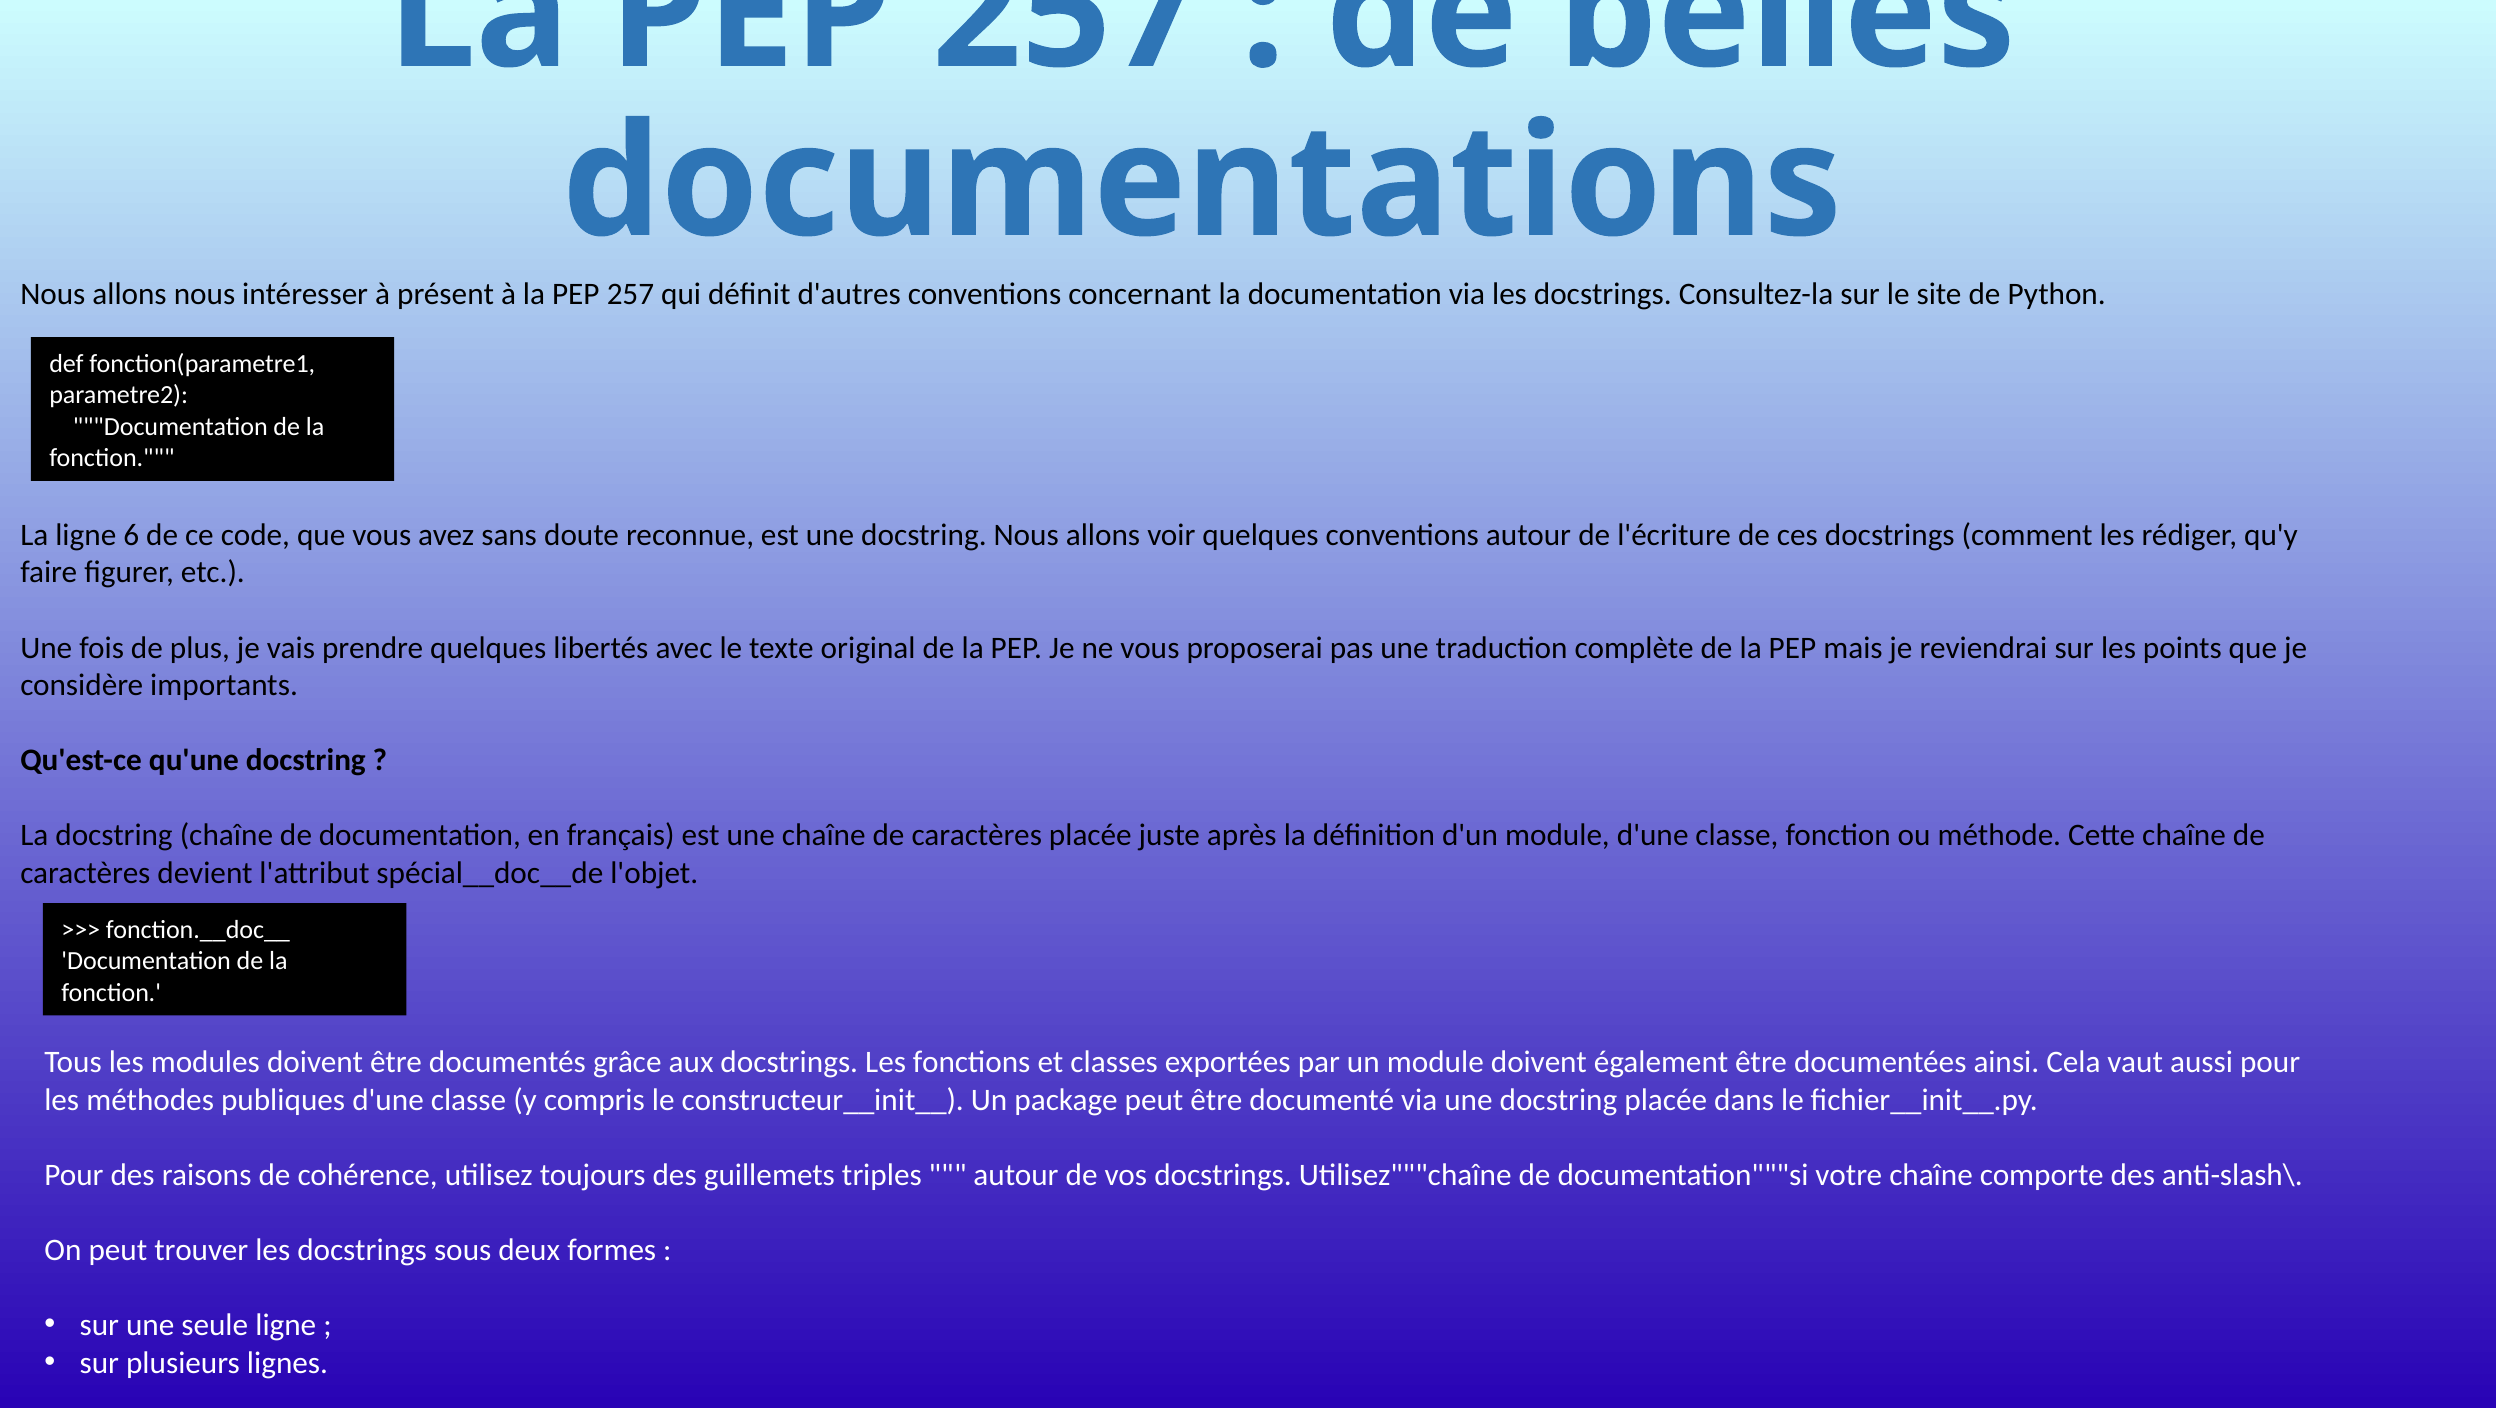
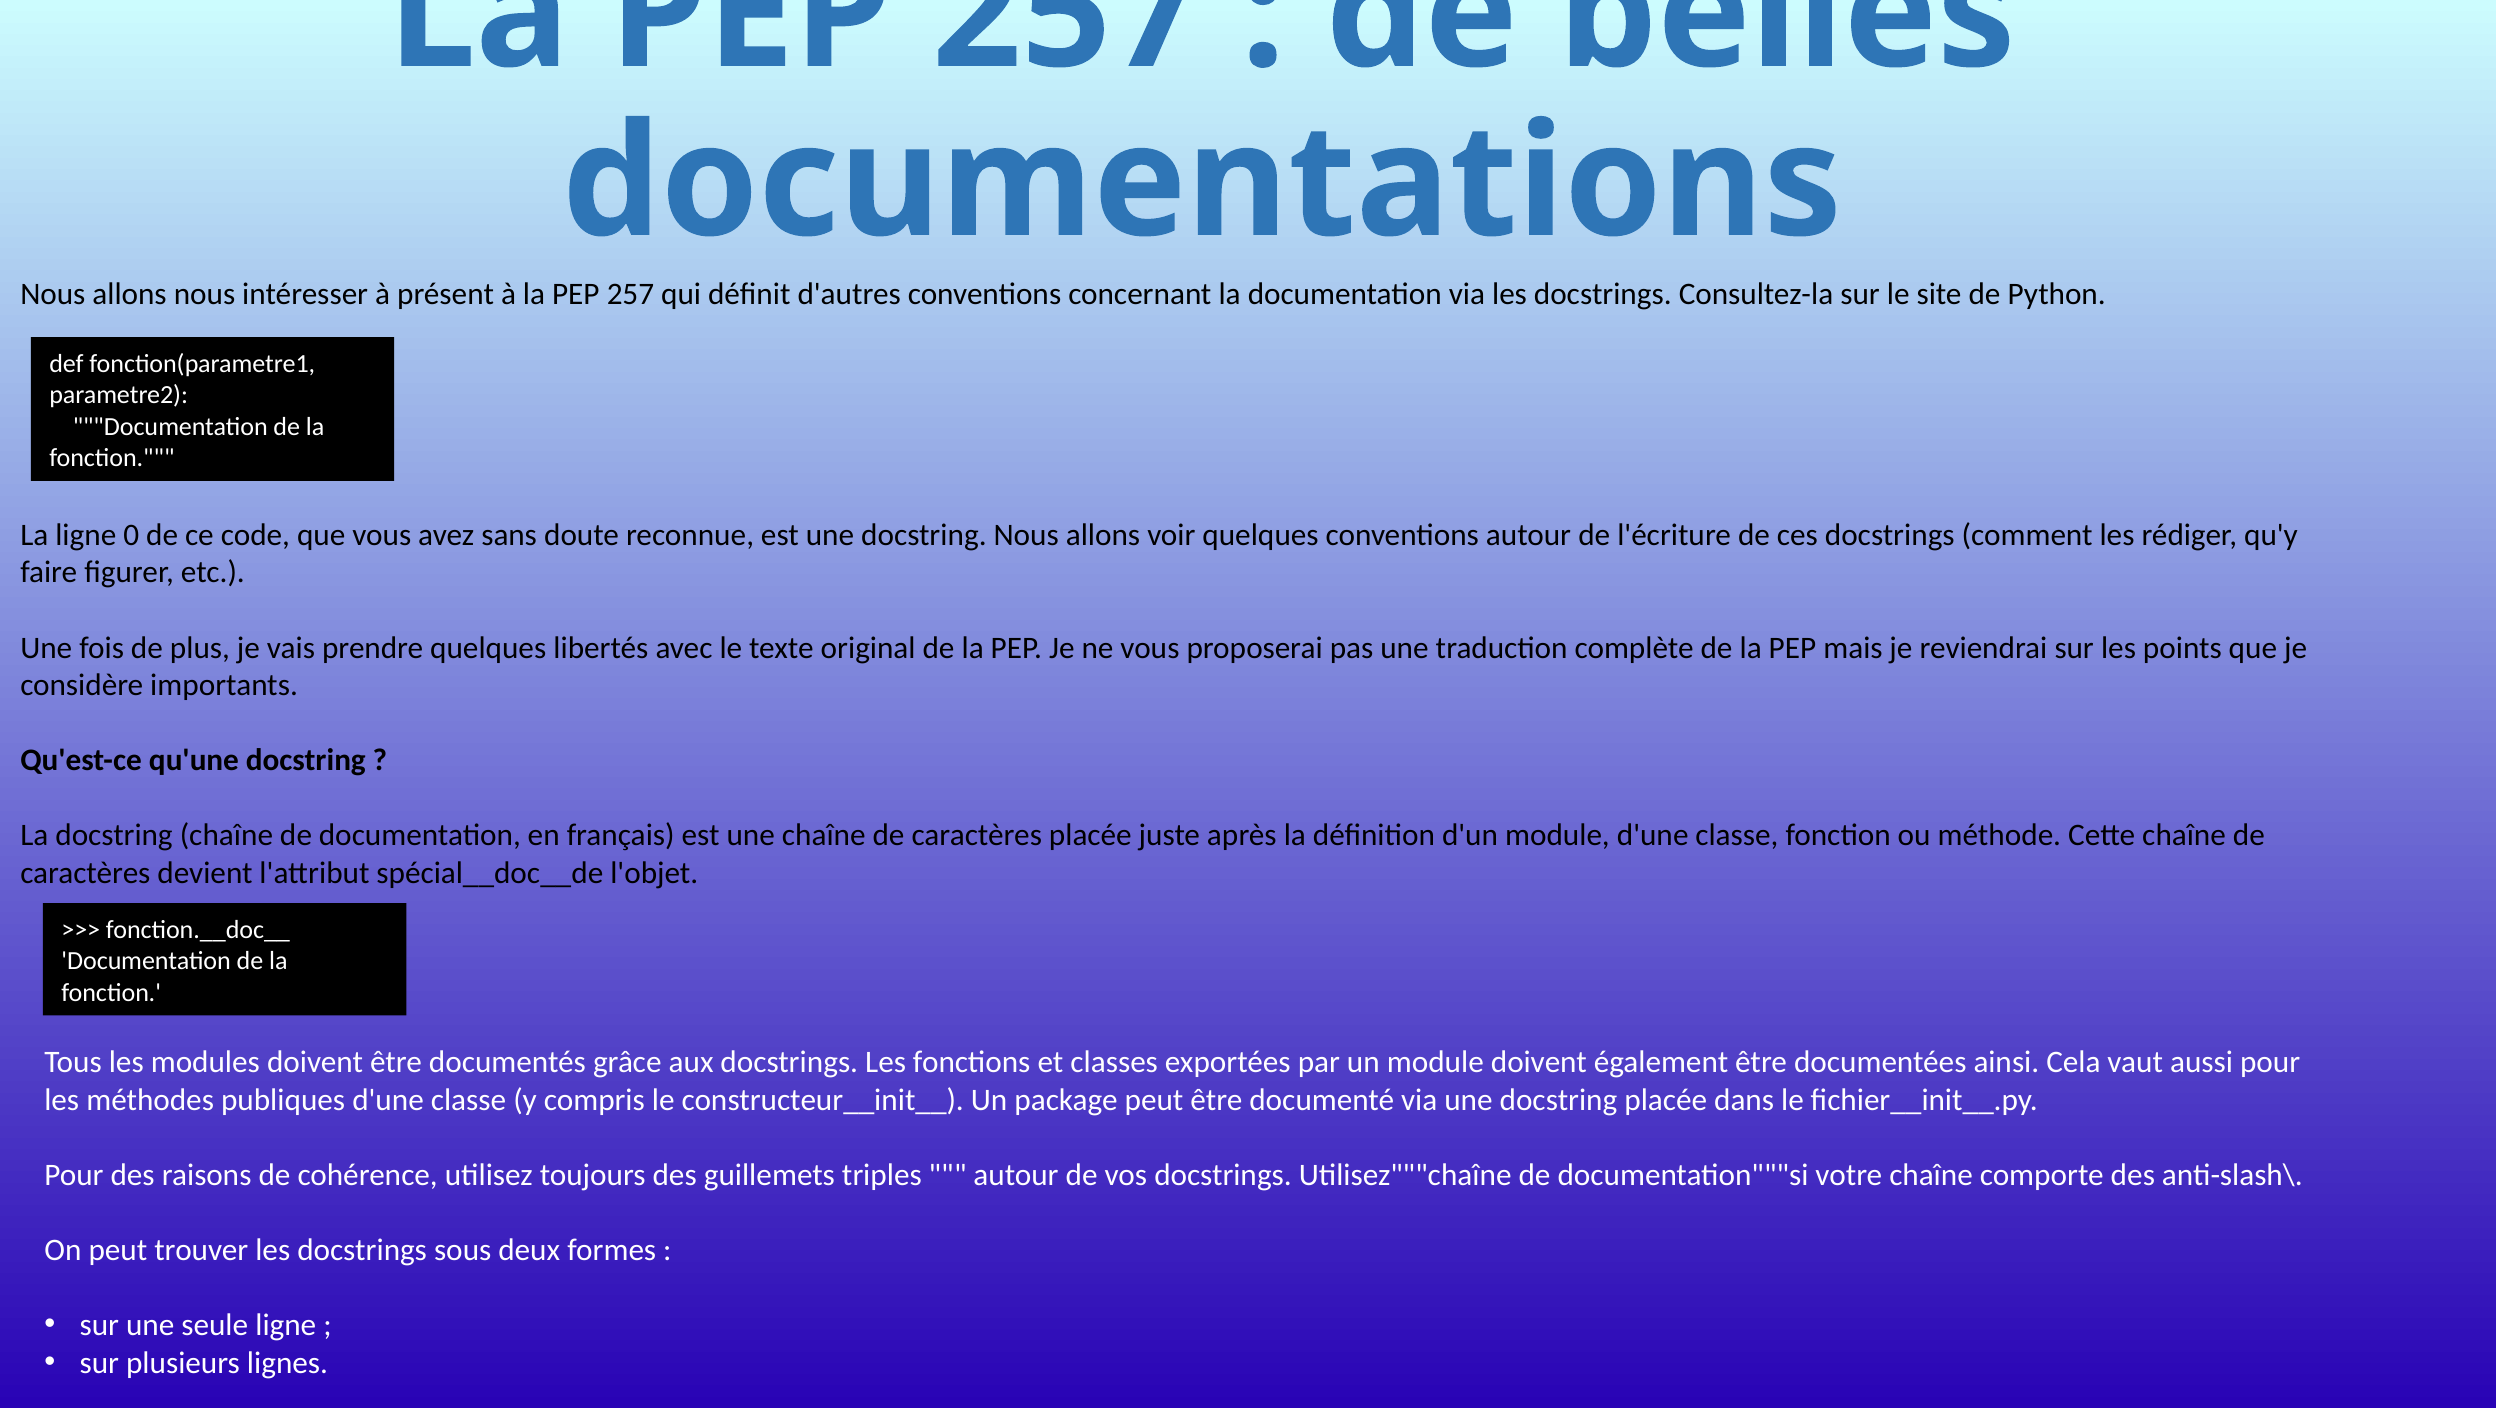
6: 6 -> 0 (131, 535)
